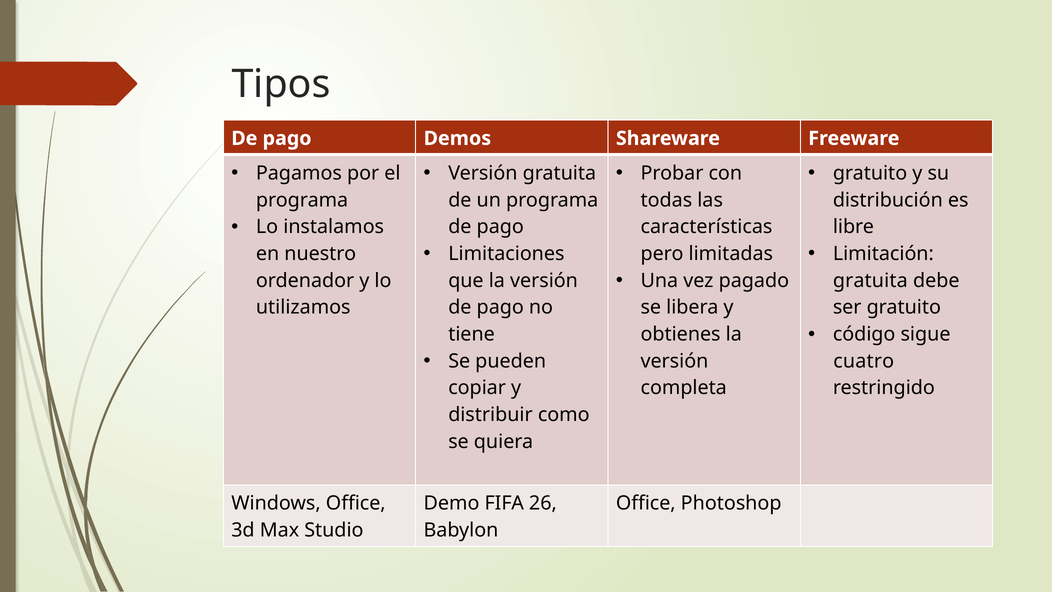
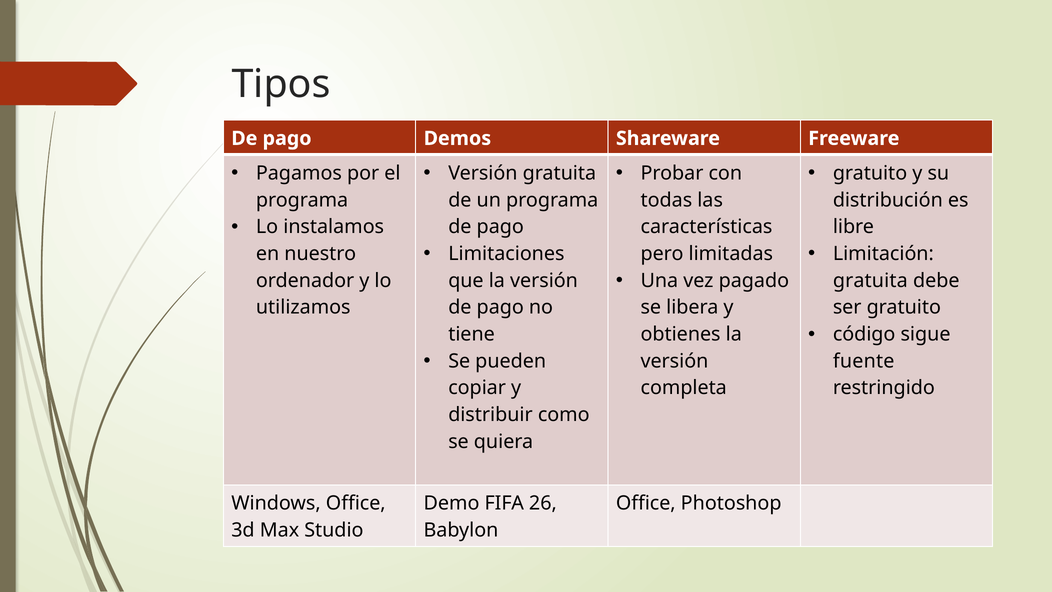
cuatro: cuatro -> fuente (864, 361)
